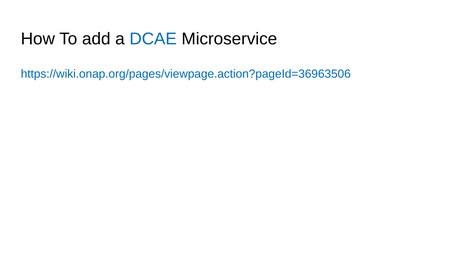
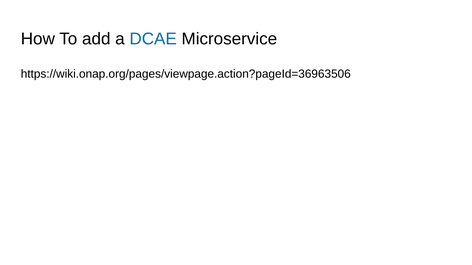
https://wiki.onap.org/pages/viewpage.action?pageId=36963506 colour: blue -> black (186, 74)
